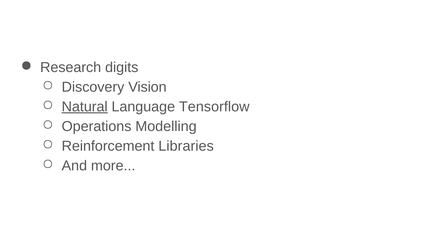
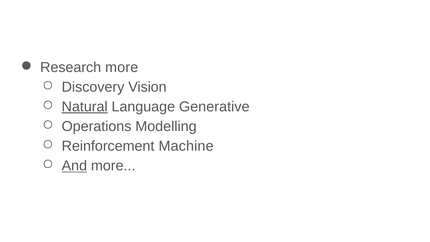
Research digits: digits -> more (122, 67)
Tensorflow: Tensorflow -> Generative (214, 107)
Libraries: Libraries -> Machine (186, 146)
And underline: none -> present (74, 166)
